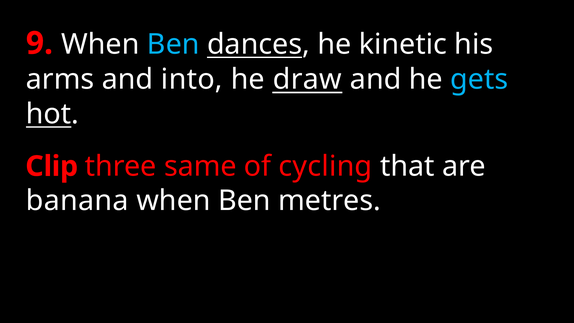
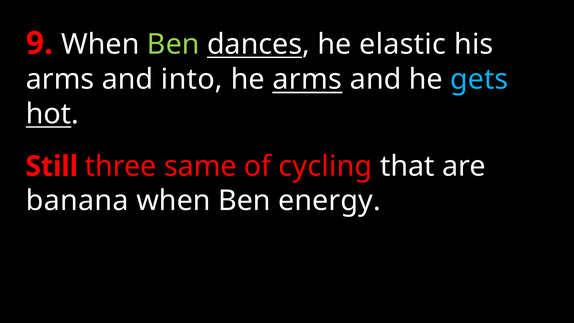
Ben colour: light blue -> light green (173, 44)
kinetic: kinetic -> elastic (403, 44)
he draw: draw -> arms (307, 79)
Clip: Clip -> Still (52, 166)
metres: metres -> energy (329, 201)
